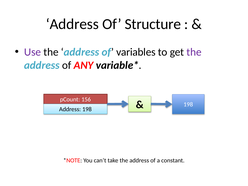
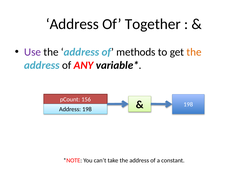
Structure: Structure -> Together (153, 24)
variables: variables -> methods (136, 52)
the colour: purple -> orange (194, 52)
